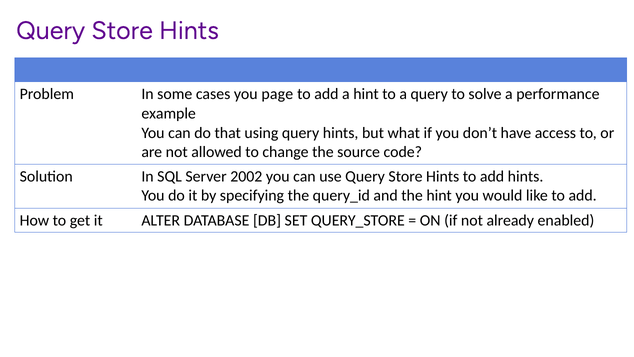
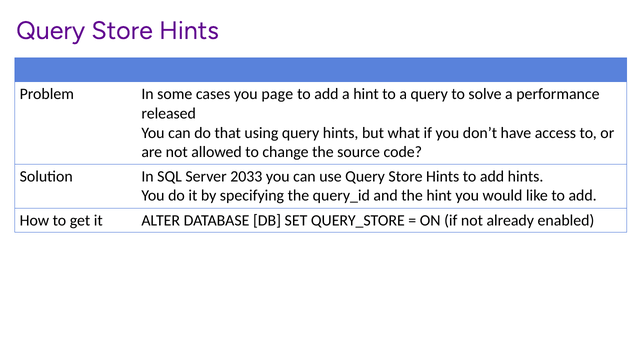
example: example -> released (169, 113)
2002: 2002 -> 2033 (246, 176)
